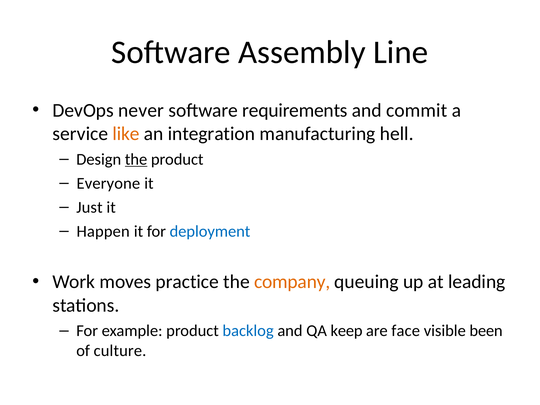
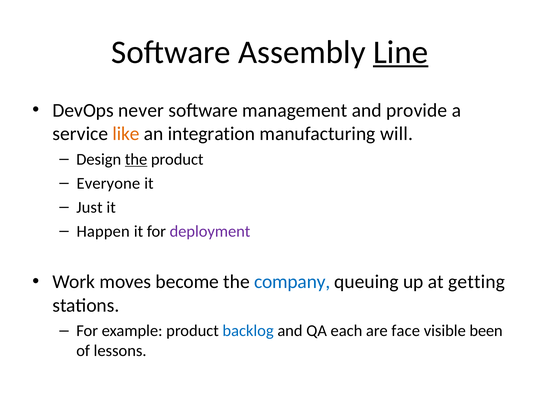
Line underline: none -> present (401, 52)
requirements: requirements -> management (295, 110)
commit: commit -> provide (417, 110)
hell: hell -> will (397, 134)
deployment colour: blue -> purple (210, 231)
practice: practice -> become (187, 282)
company colour: orange -> blue (292, 282)
leading: leading -> getting (477, 282)
keep: keep -> each (346, 331)
culture: culture -> lessons (120, 351)
